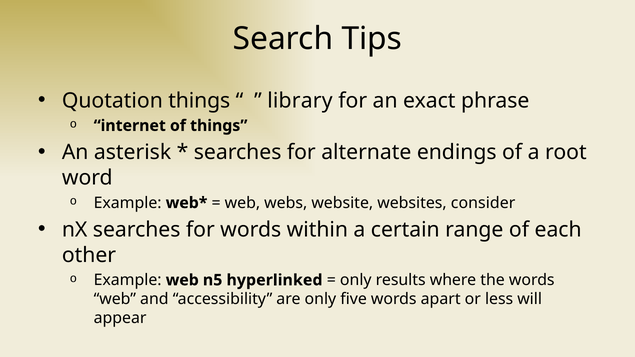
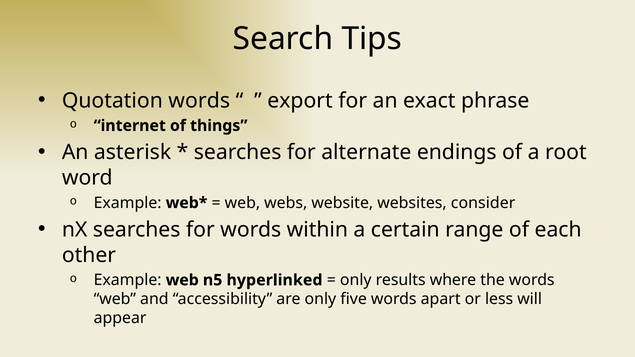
Quotation things: things -> words (199, 101)
library: library -> export (300, 101)
